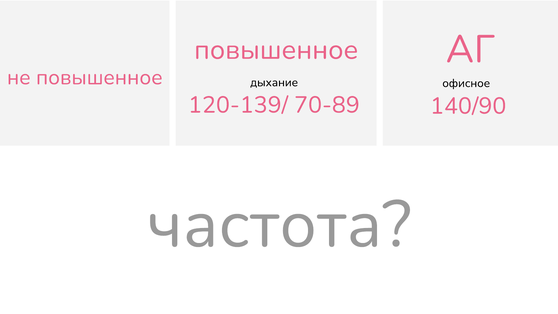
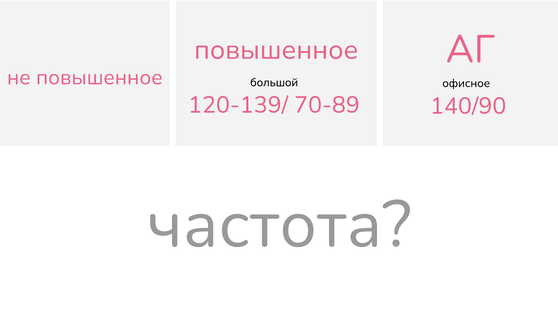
дыхание: дыхание -> большой (274, 82)
